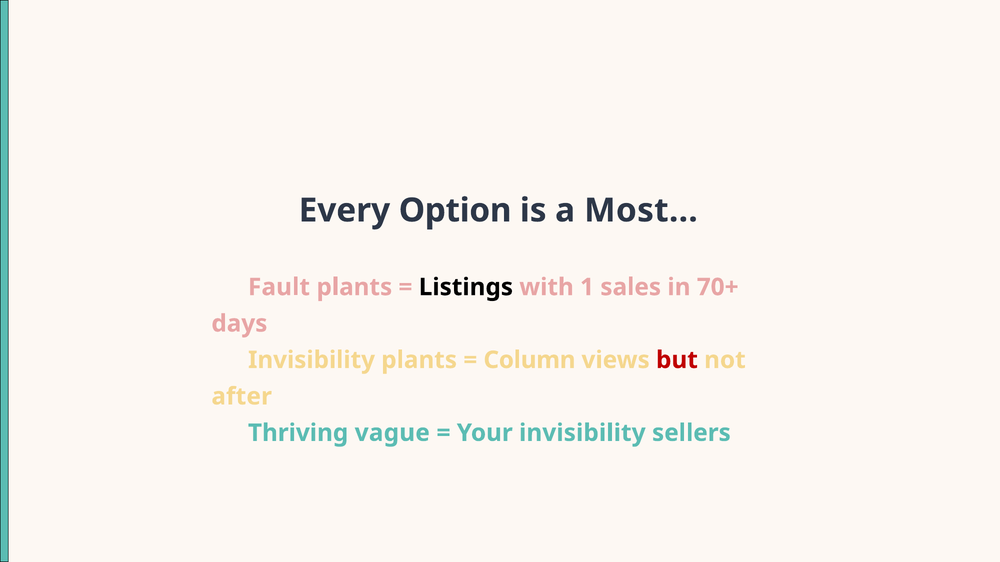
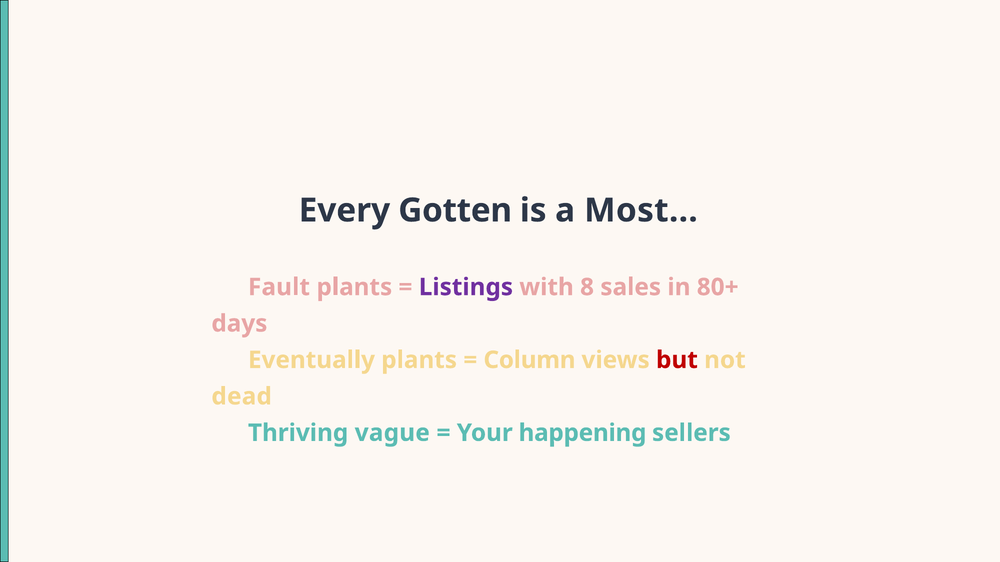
Option: Option -> Gotten (455, 211)
Listings colour: black -> purple (466, 287)
1: 1 -> 8 (587, 287)
70+: 70+ -> 80+ (718, 287)
Invisibility: Invisibility -> Eventually (311, 360)
after: after -> dead (242, 397)
Your invisibility: invisibility -> happening (583, 433)
